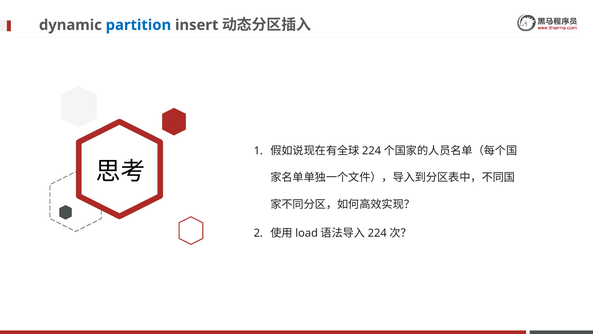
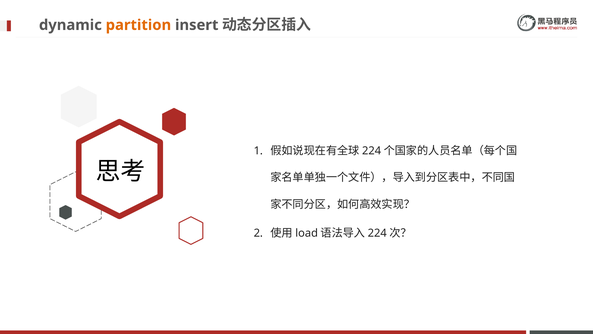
partition colour: blue -> orange (138, 25)
